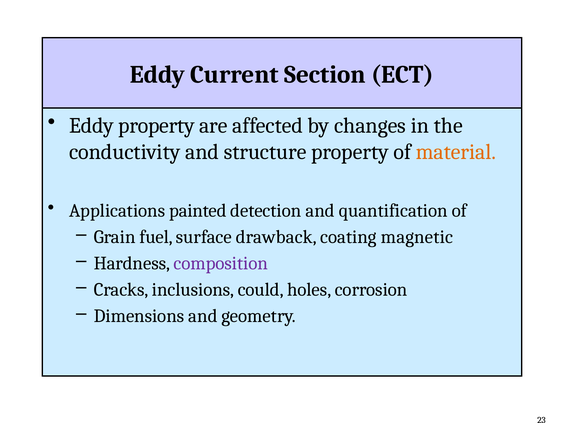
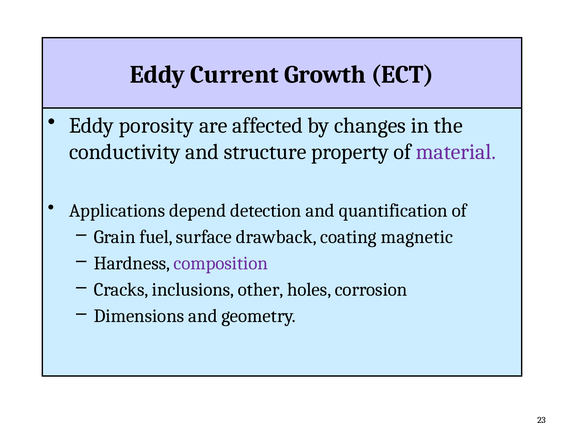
Section: Section -> Growth (325, 75)
Eddy property: property -> porosity (156, 126)
material colour: orange -> purple (456, 152)
painted: painted -> depend (198, 211)
could: could -> other (261, 290)
